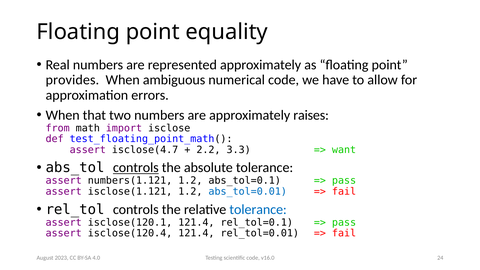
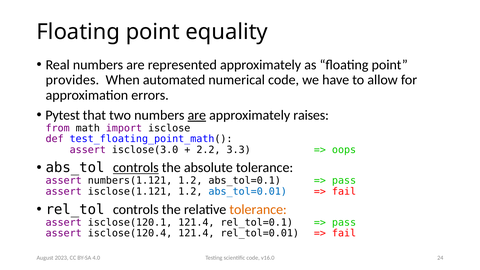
ambiguous: ambiguous -> automated (174, 80)
When: When -> Pytest (63, 115)
are underline: none -> present (197, 115)
isclose(4.7: isclose(4.7 -> isclose(3.0 (145, 150)
want: want -> oops (344, 150)
tolerance colour: blue -> orange (258, 209)
